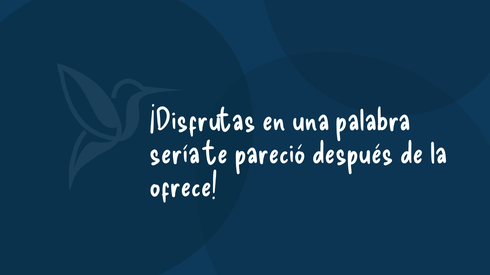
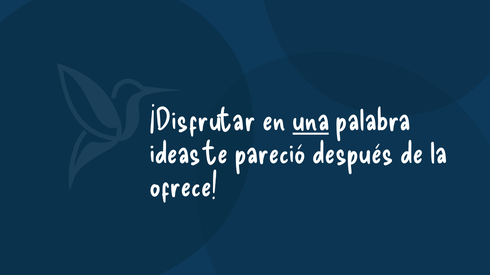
¡Disfrutas: ¡Disfrutas -> ¡Disfrutar (203, 121)
una underline: none -> present (311, 121)
sería: sería -> ideas (175, 154)
